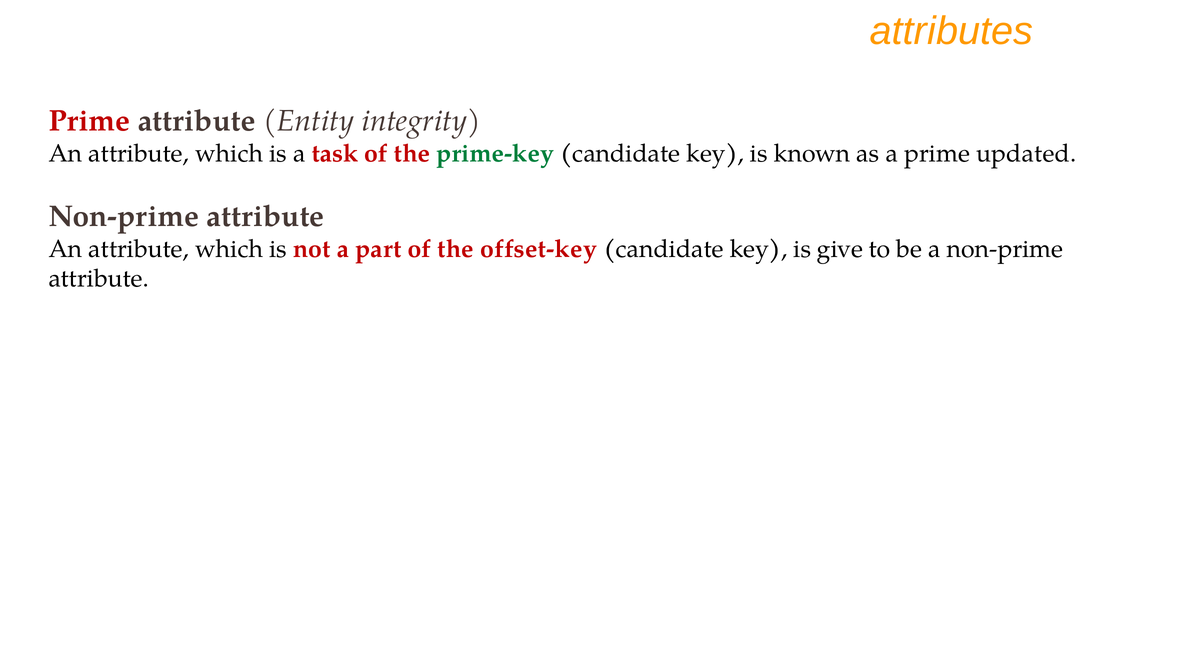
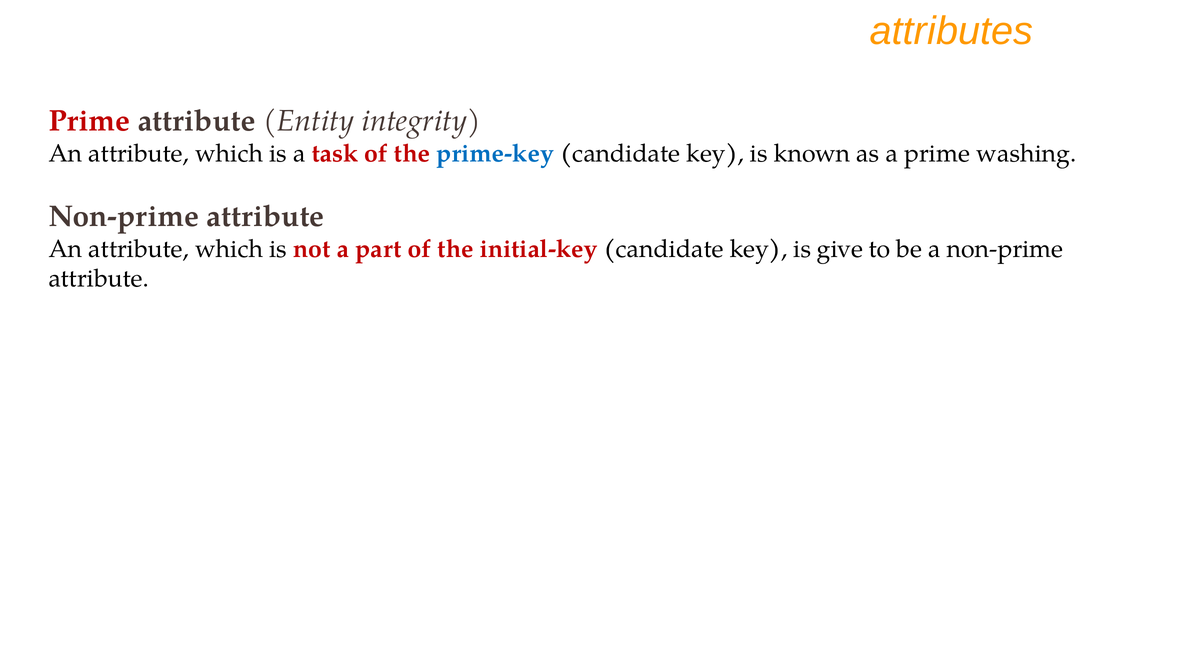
prime-key colour: green -> blue (495, 154)
updated: updated -> washing (1026, 154)
offset-key: offset-key -> initial-key (539, 249)
